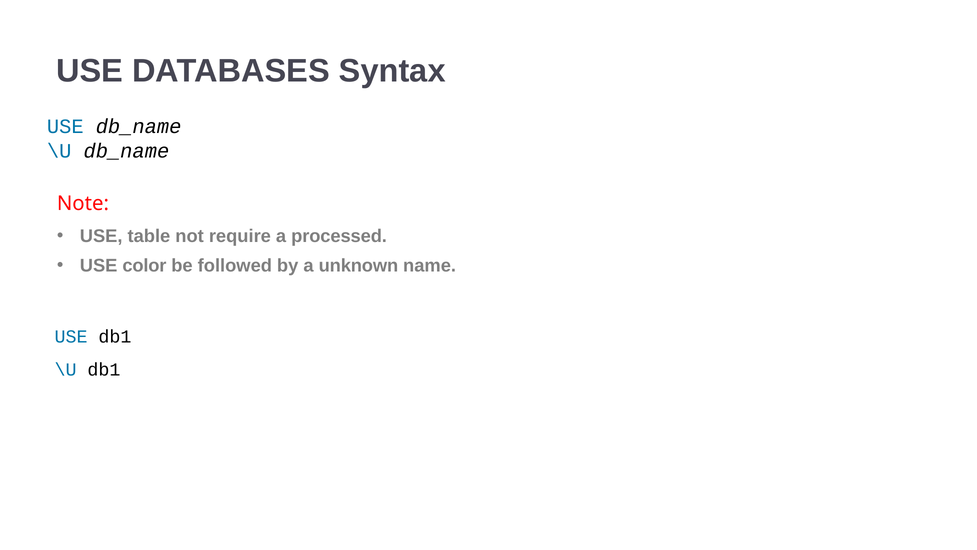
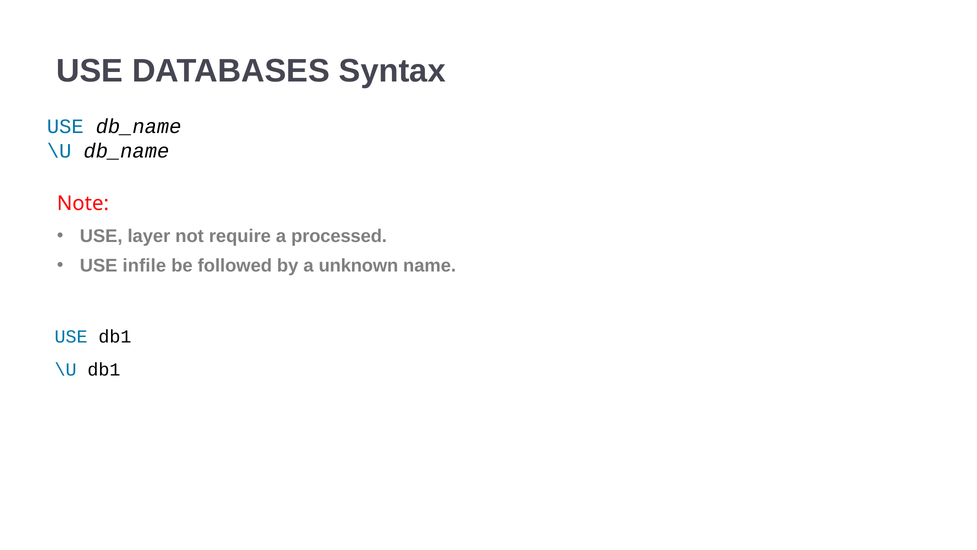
table: table -> layer (149, 236)
color: color -> infile (144, 266)
